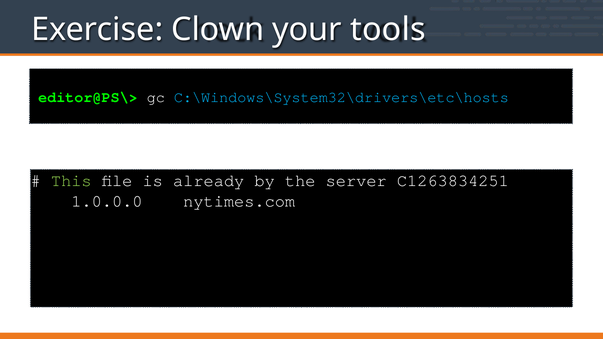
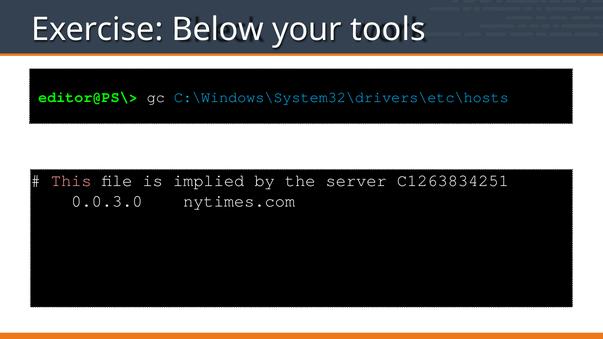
Clown: Clown -> Below (218, 29)
This colour: light green -> pink (71, 181)
already: already -> implied (209, 181)
1.0.0.0: 1.0.0.0 -> 0.0.3.0 (107, 201)
